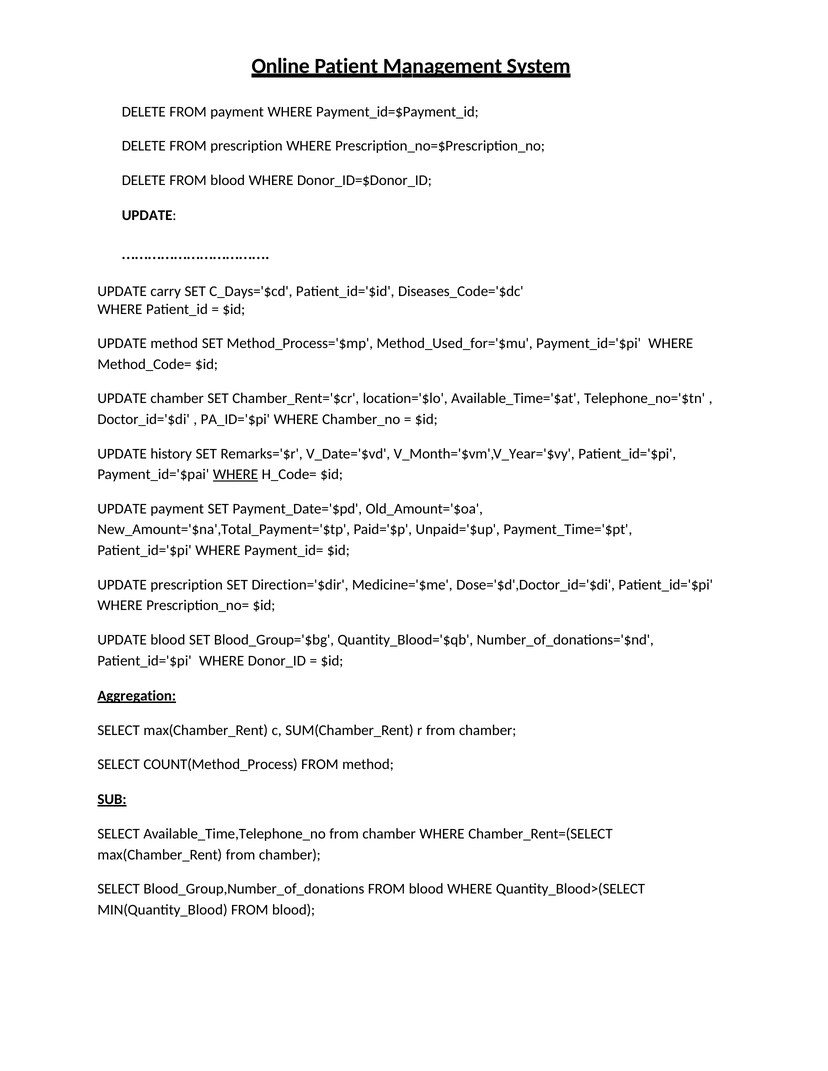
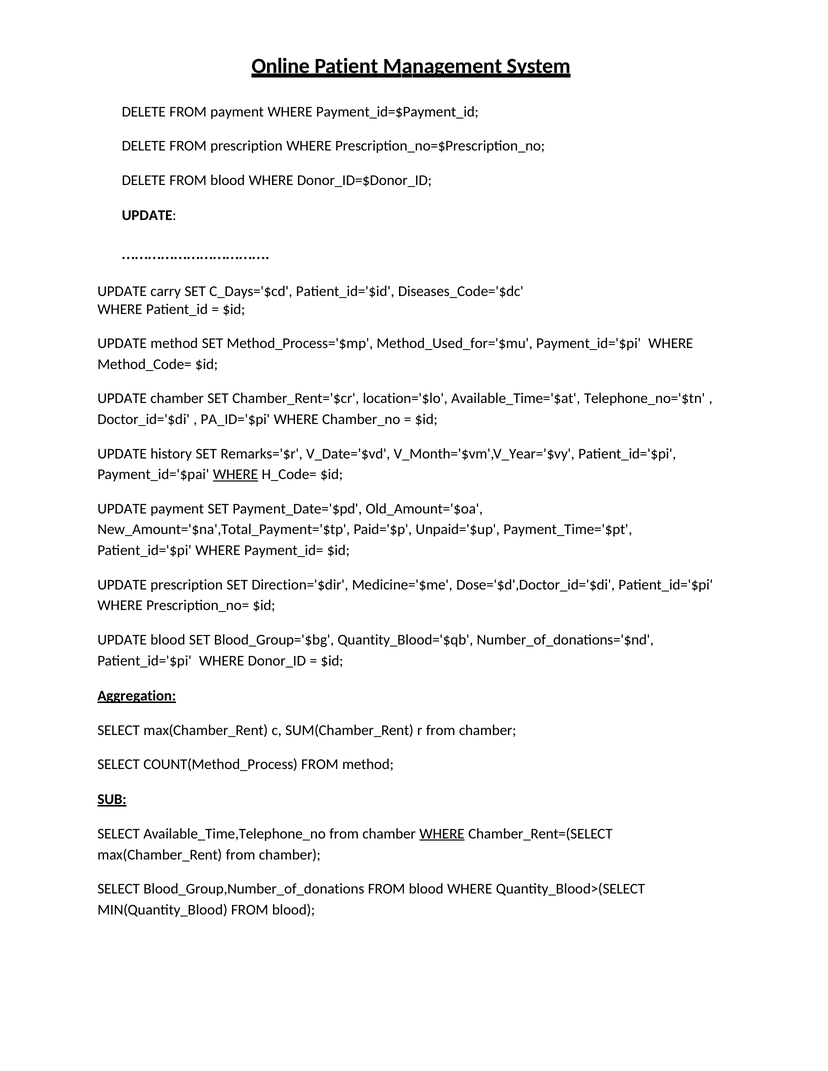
WHERE underline: none -> present (442, 834)
